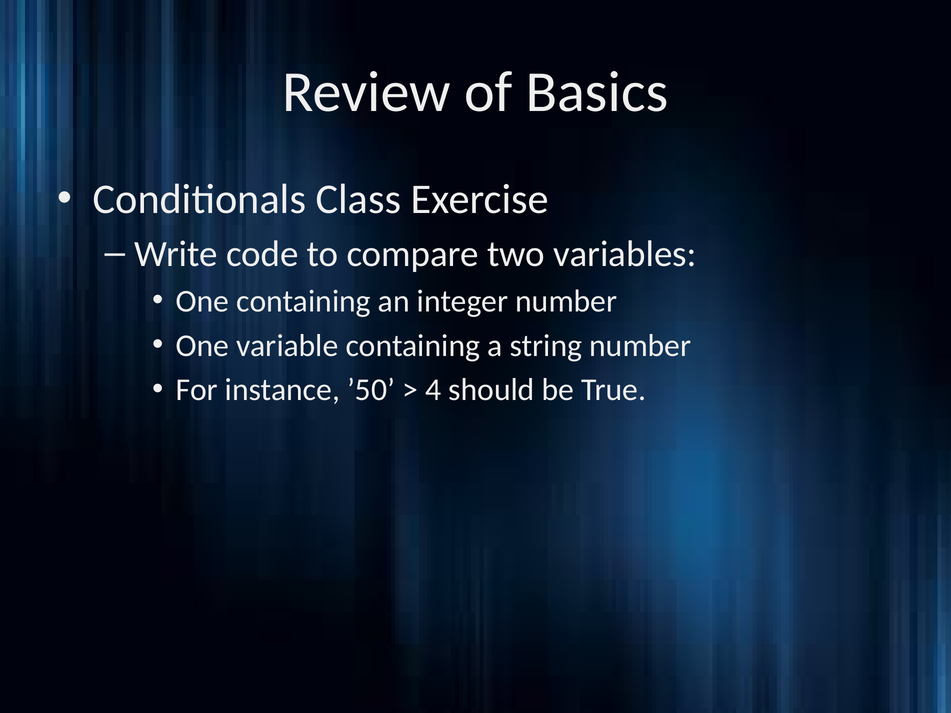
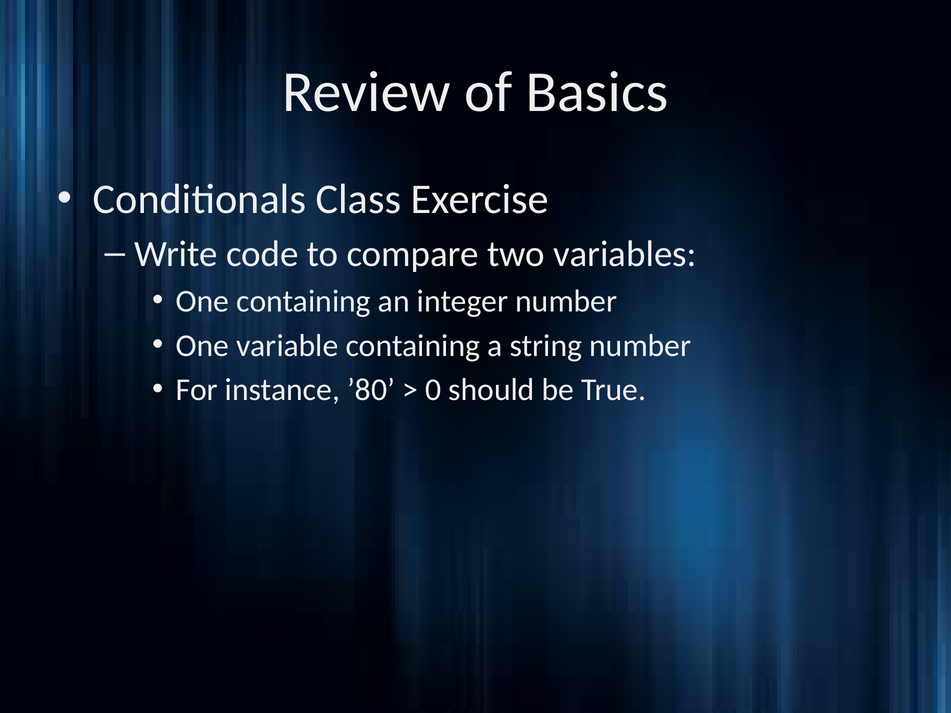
’50: ’50 -> ’80 (371, 390)
4: 4 -> 0 (433, 390)
